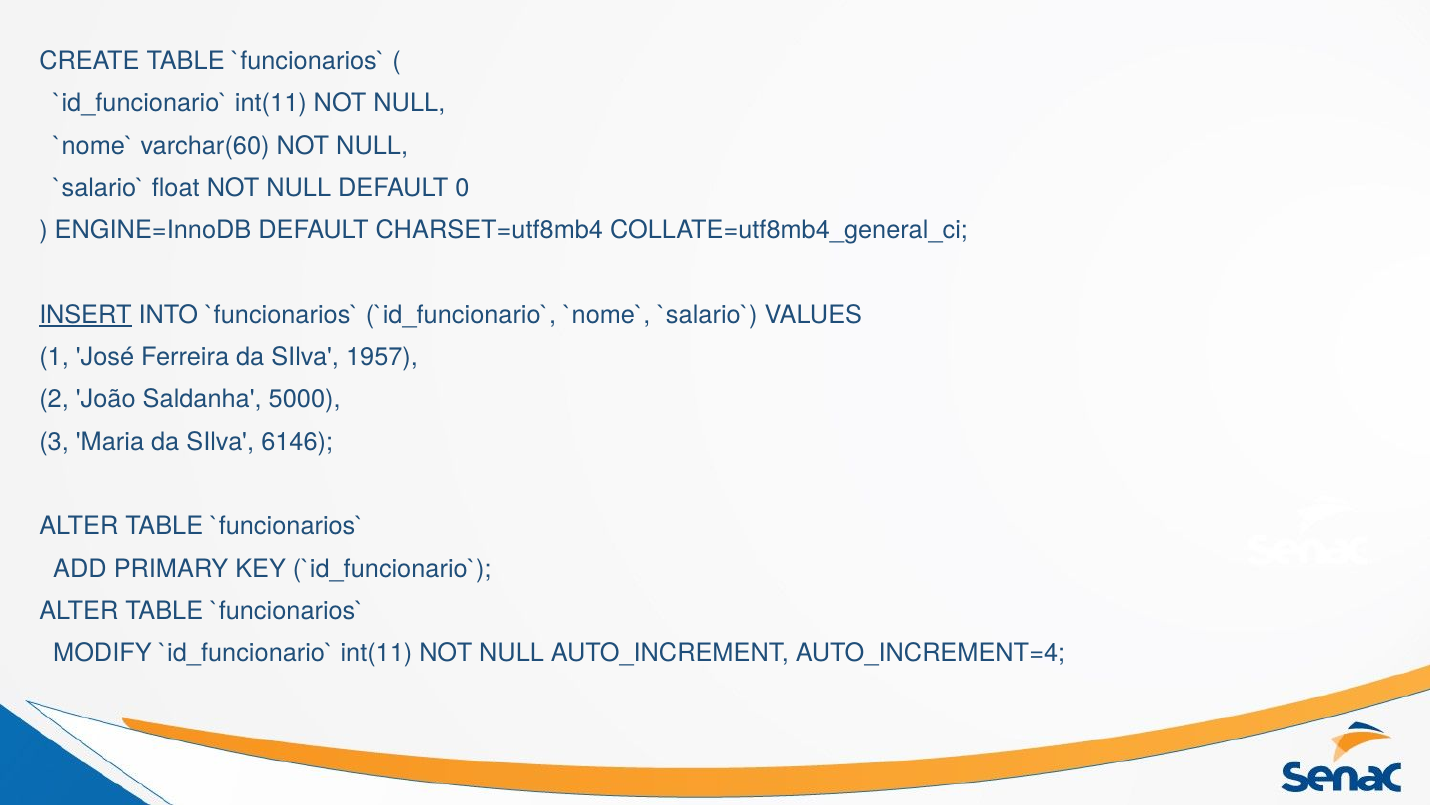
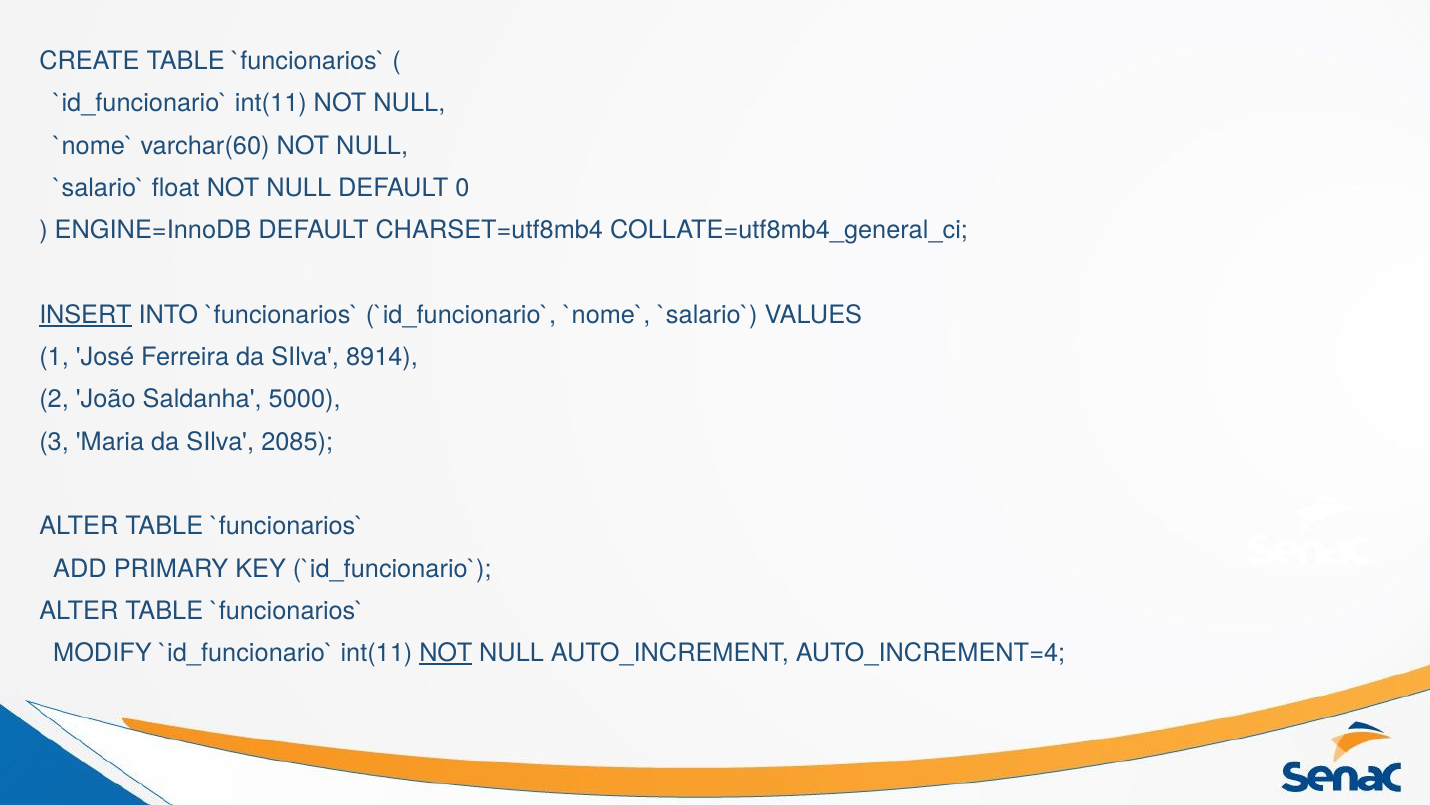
1957: 1957 -> 8914 (382, 357)
6146: 6146 -> 2085 (297, 441)
NOT underline: none -> present (446, 653)
